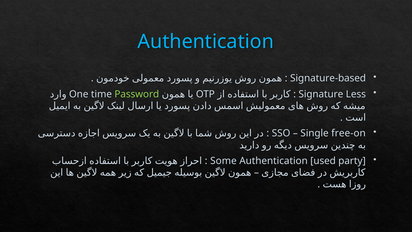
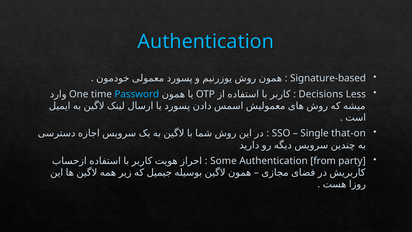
Password colour: light green -> light blue (137, 94)
Signature: Signature -> Decisions (321, 94)
free-on: free-on -> that-on (349, 133)
used: used -> from (323, 161)
